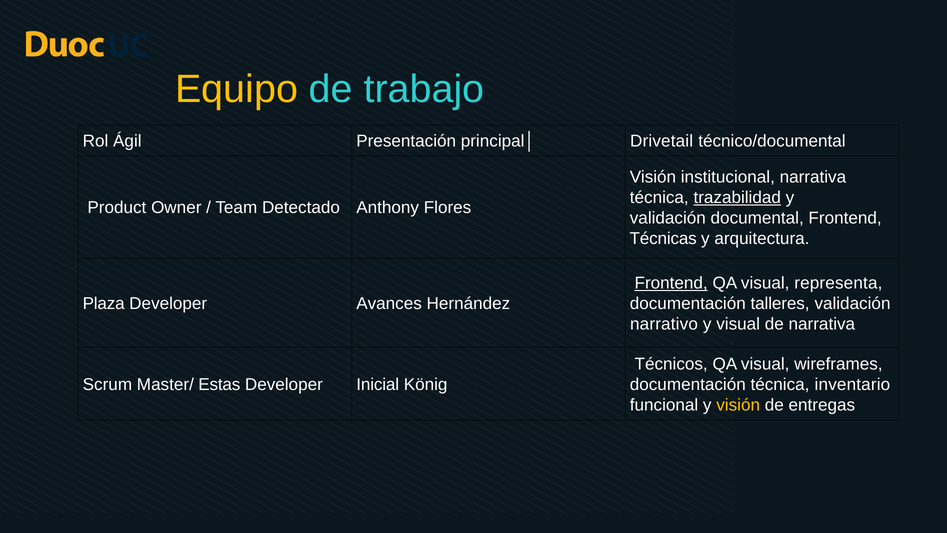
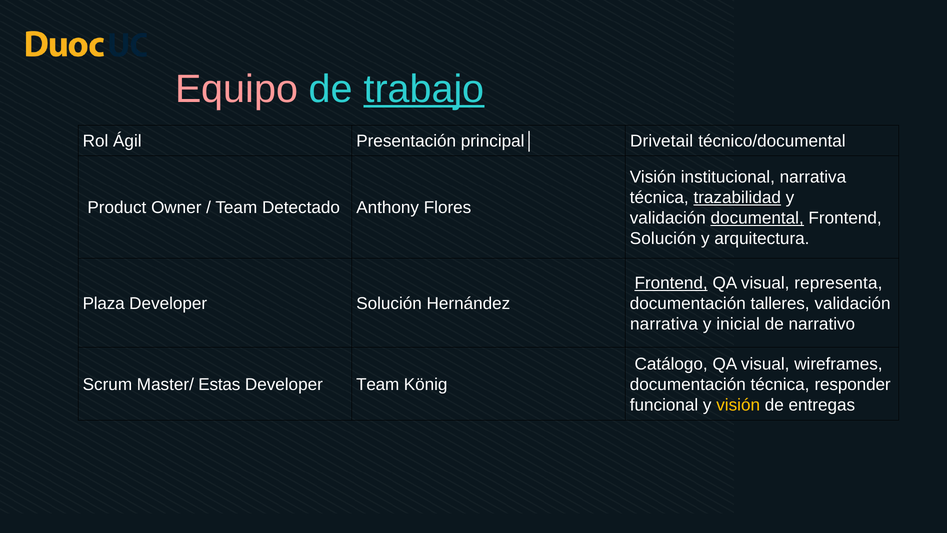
Equipo colour: yellow -> pink (237, 89)
trabajo underline: none -> present (424, 89)
documental underline: none -> present (757, 218)
Técnicas: Técnicas -> Solución (663, 238)
Developer Avances: Avances -> Solución (389, 303)
narrativo: narrativo -> narrativa (664, 324)
y visual: visual -> inicial (738, 324)
de narrativa: narrativa -> narrativo (822, 324)
Técnicos: Técnicos -> Catálogo (671, 364)
Developer Inicial: Inicial -> Team (378, 384)
inventario: inventario -> responder (853, 384)
